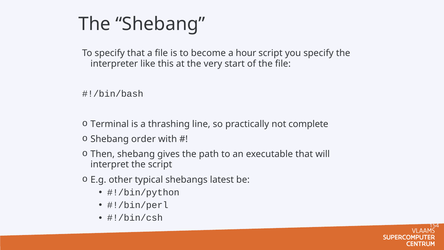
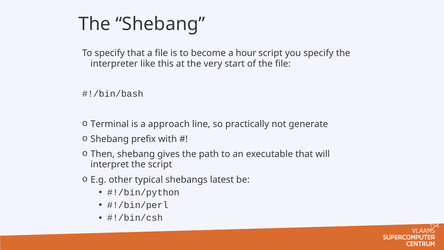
thrashing: thrashing -> approach (169, 124)
complete: complete -> generate (308, 124)
order: order -> prefix (144, 139)
